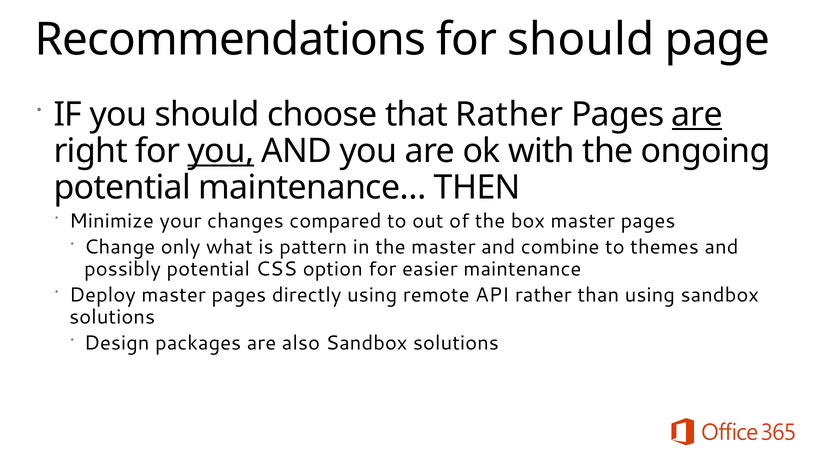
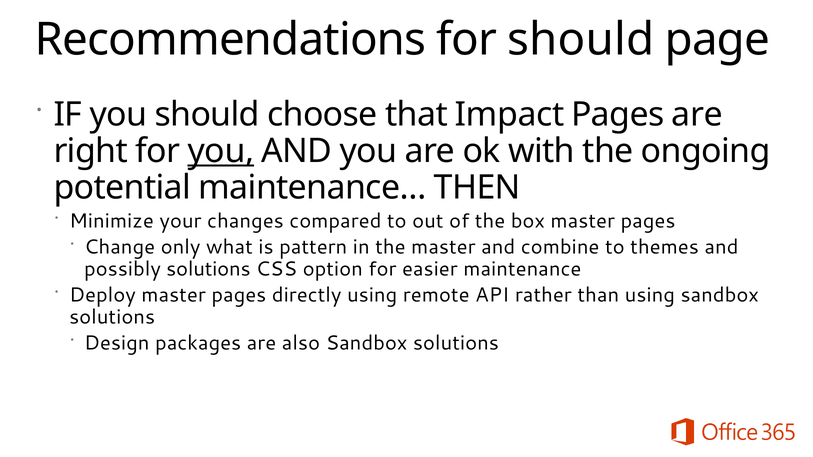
that Rather: Rather -> Impact (510, 115)
are underline: present -> none (697, 115)
possibly potential: potential -> solutions (208, 269)
